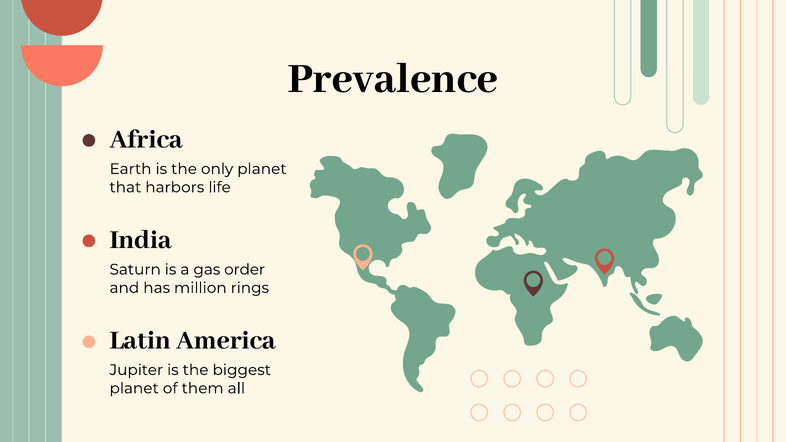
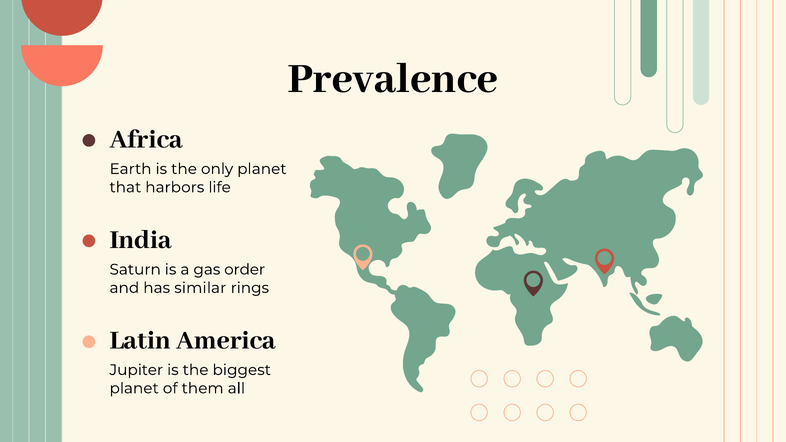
million: million -> similar (200, 288)
